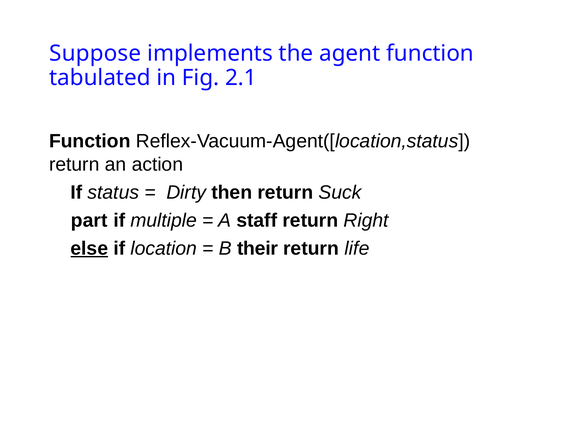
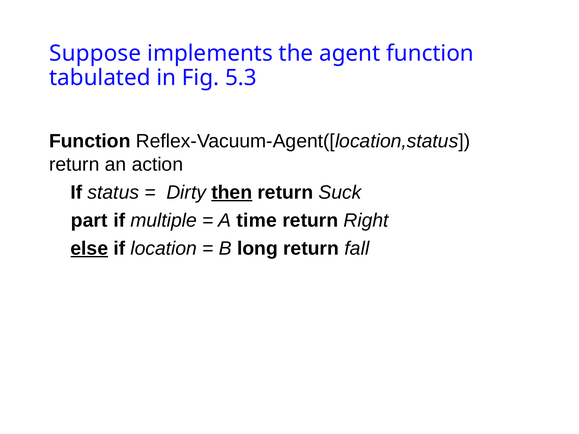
2.1: 2.1 -> 5.3 (241, 78)
then underline: none -> present (232, 192)
staff: staff -> time (257, 220)
their: their -> long (257, 248)
life: life -> fall (357, 248)
